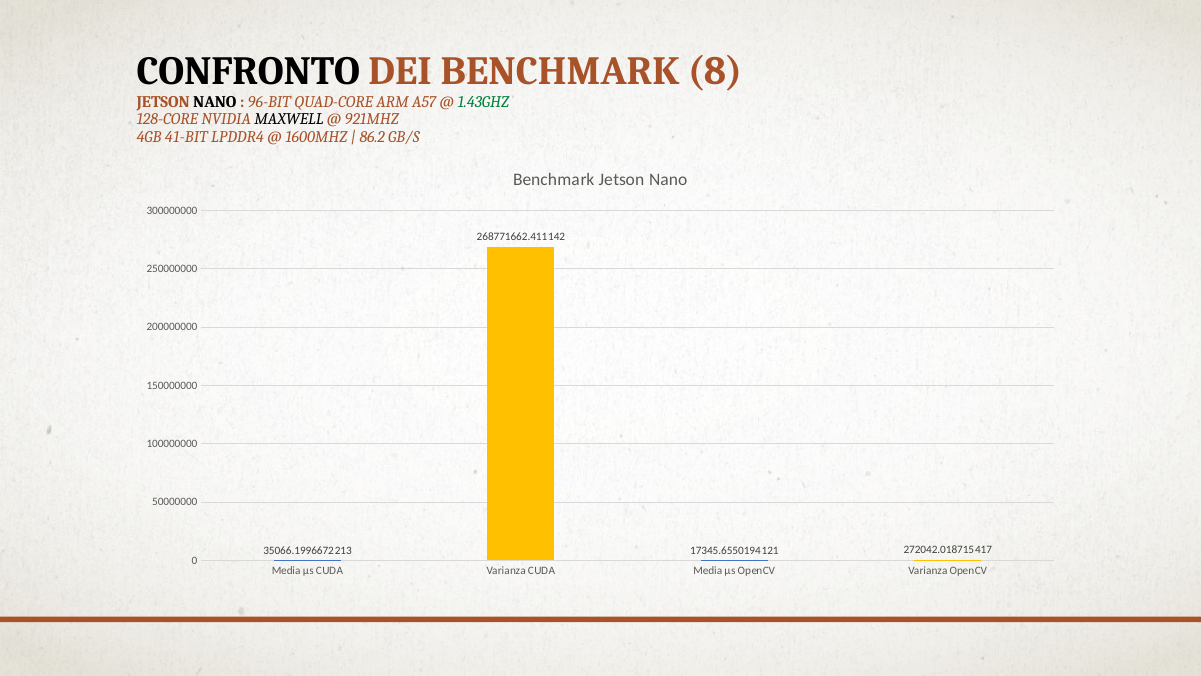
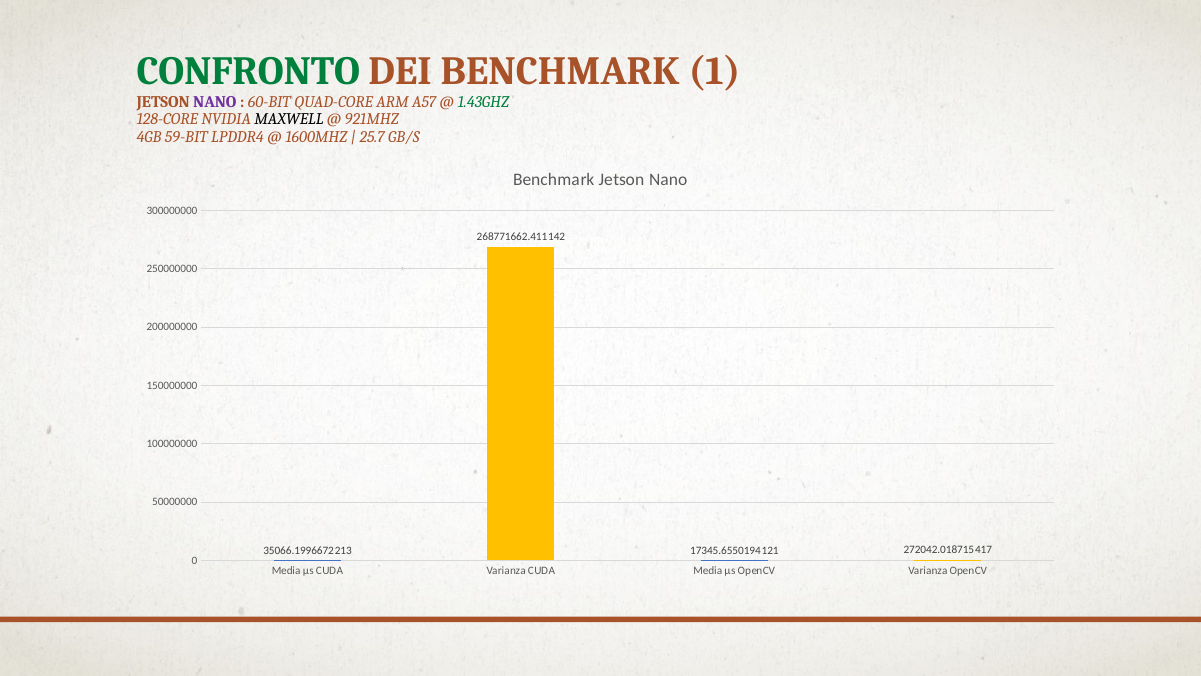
CONFRONTO colour: black -> green (248, 71)
8: 8 -> 1 (715, 71)
NANO colour: black -> purple (215, 102)
96-BIT: 96-BIT -> 60-BIT (269, 102)
41-BIT: 41-BIT -> 59-BIT (186, 137)
86.2: 86.2 -> 25.7 (372, 137)
